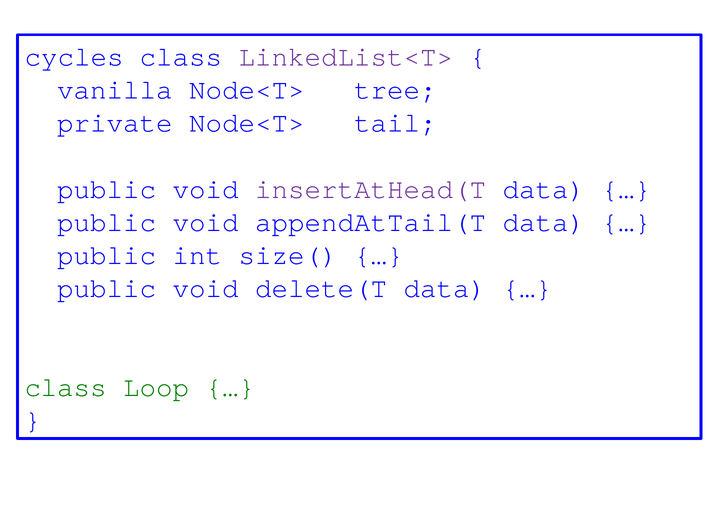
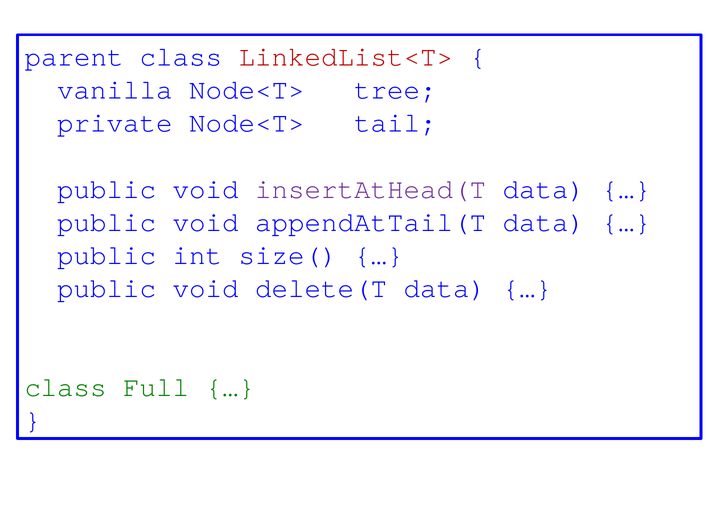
cycles: cycles -> parent (74, 57)
LinkedList<T> colour: purple -> red (346, 57)
Loop: Loop -> Full (156, 387)
